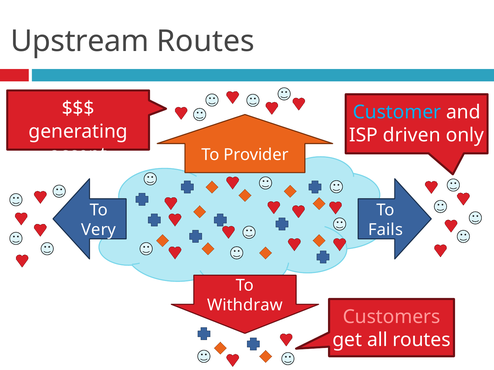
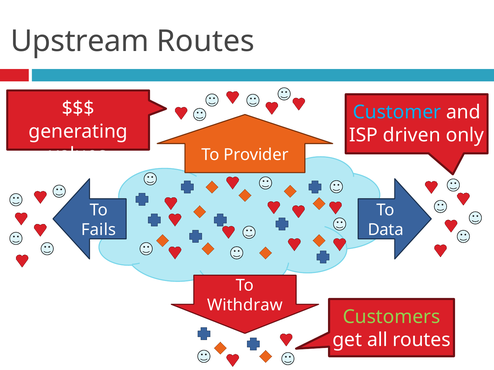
accept: accept -> values (78, 155)
Very: Very -> Fails (99, 230)
Fails: Fails -> Data (386, 230)
Customers colour: pink -> light green (392, 317)
